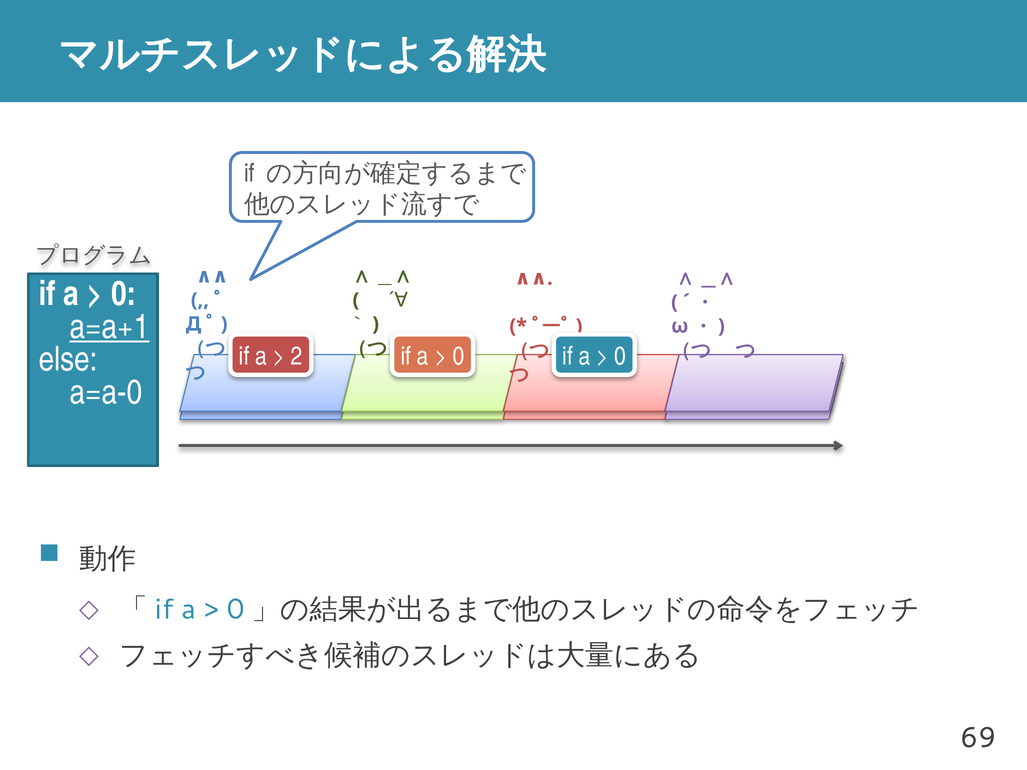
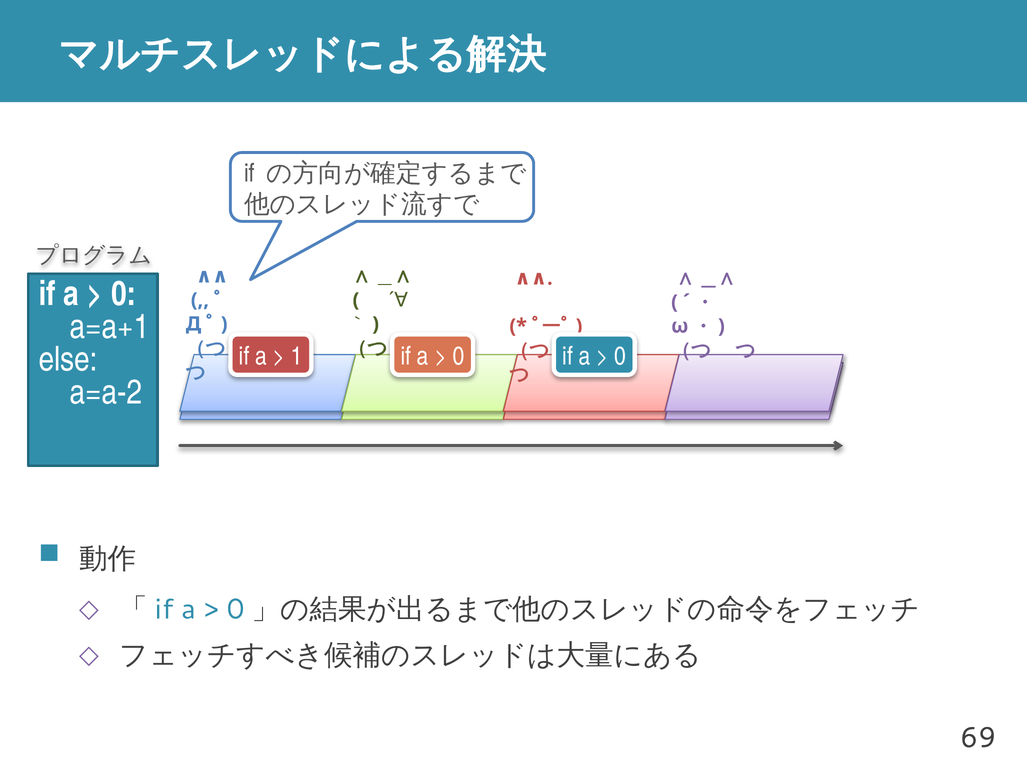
a=a+1 underline: present -> none (109, 327)
2: 2 -> 1 (297, 357)
a=a-0: a=a-0 -> a=a-2 (106, 393)
